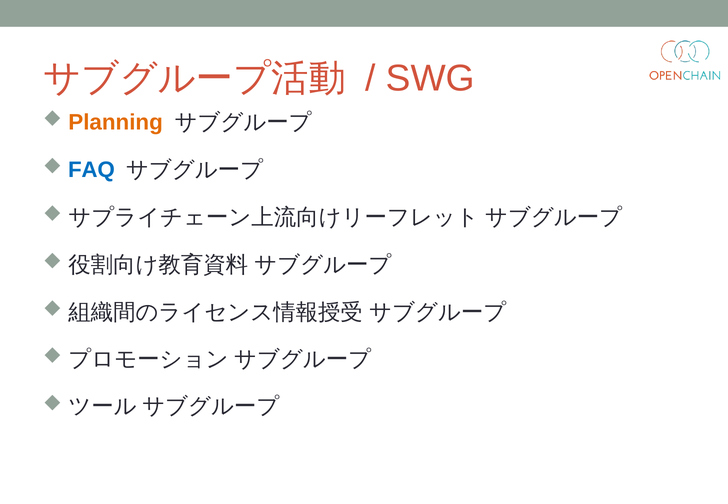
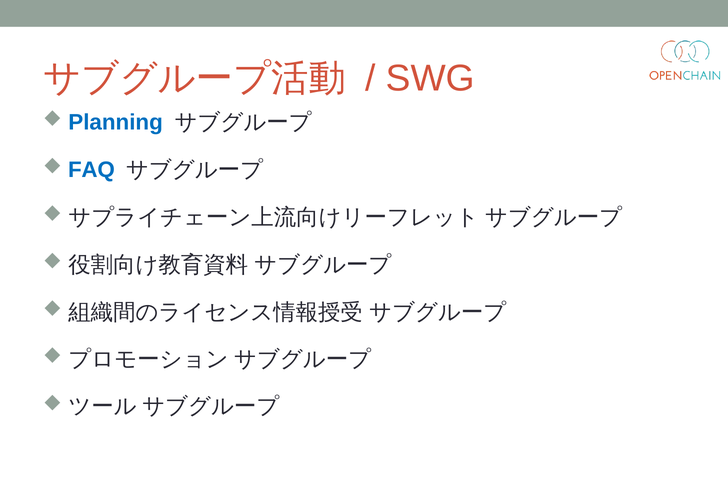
Planning colour: orange -> blue (116, 122)
